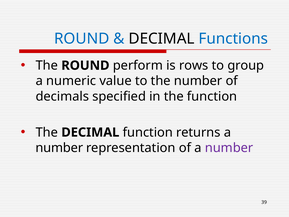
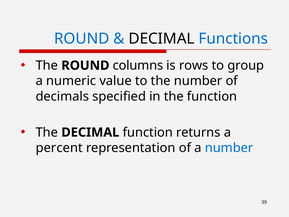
perform: perform -> columns (138, 65)
number: number -> percent (59, 148)
number colour: purple -> blue (229, 148)
